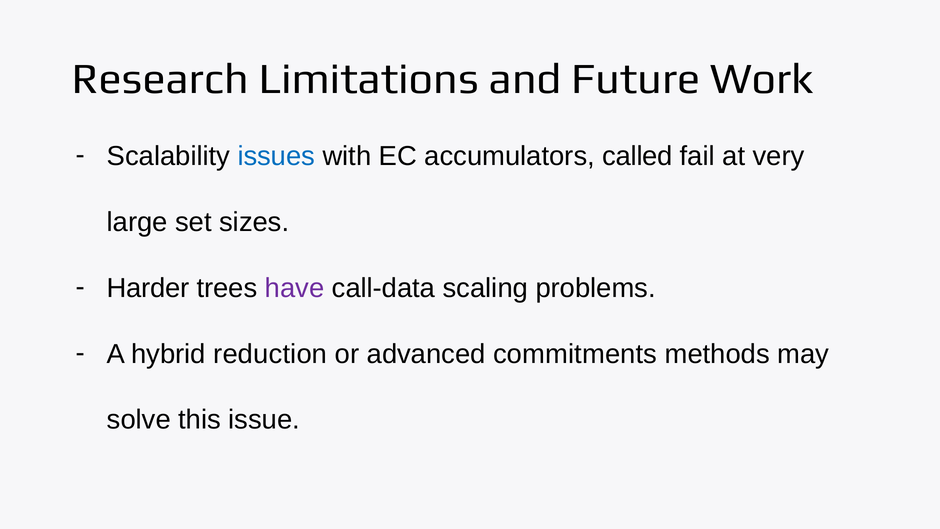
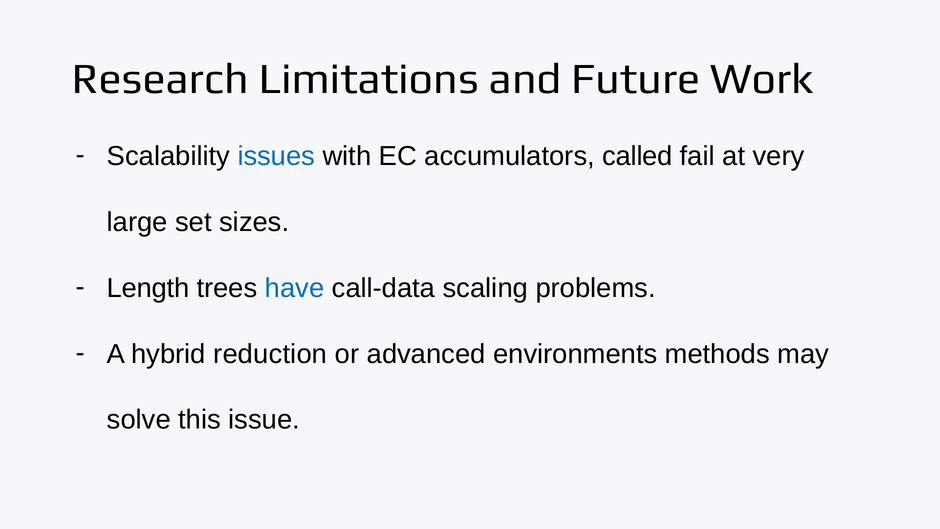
Harder: Harder -> Length (148, 288)
have colour: purple -> blue (295, 288)
commitments: commitments -> environments (575, 354)
